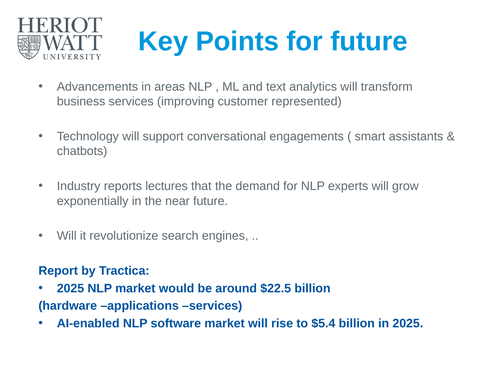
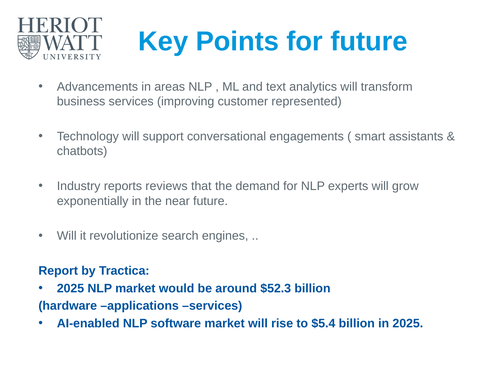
lectures: lectures -> reviews (166, 186)
$22.5: $22.5 -> $52.3 (276, 288)
